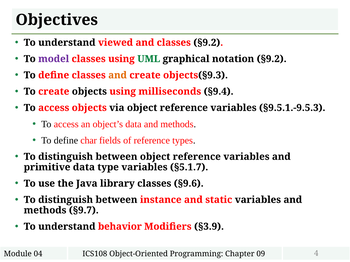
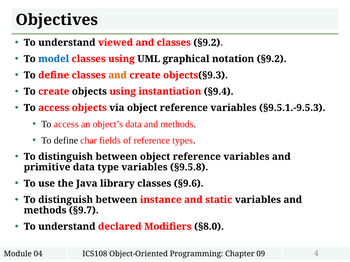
model colour: purple -> blue (54, 59)
UML colour: green -> black (149, 59)
milliseconds: milliseconds -> instantiation (170, 92)
§5.1.7: §5.1.7 -> §9.5.8 (189, 167)
behavior: behavior -> declared (120, 227)
§3.9: §3.9 -> §8.0 (209, 227)
